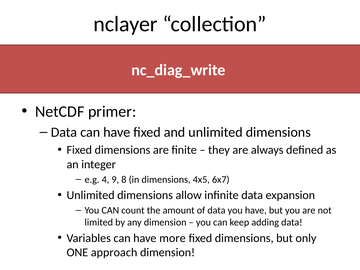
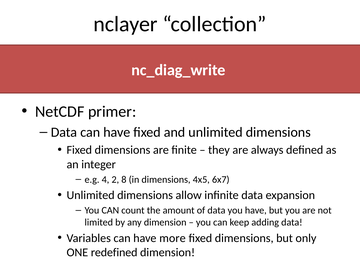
9: 9 -> 2 (115, 180)
approach: approach -> redefined (114, 252)
